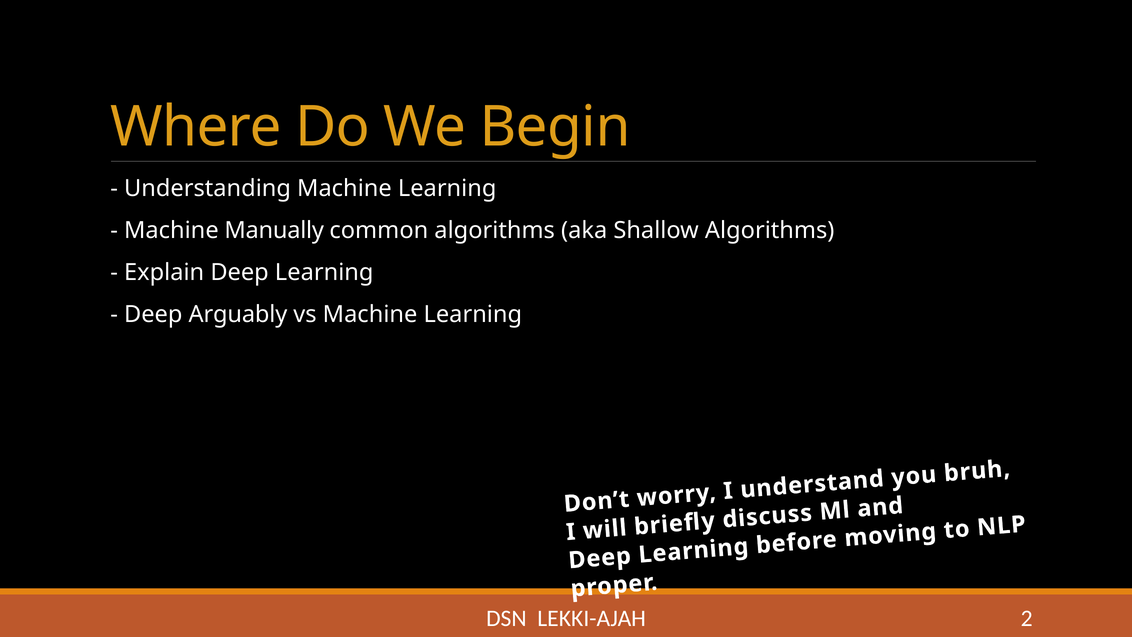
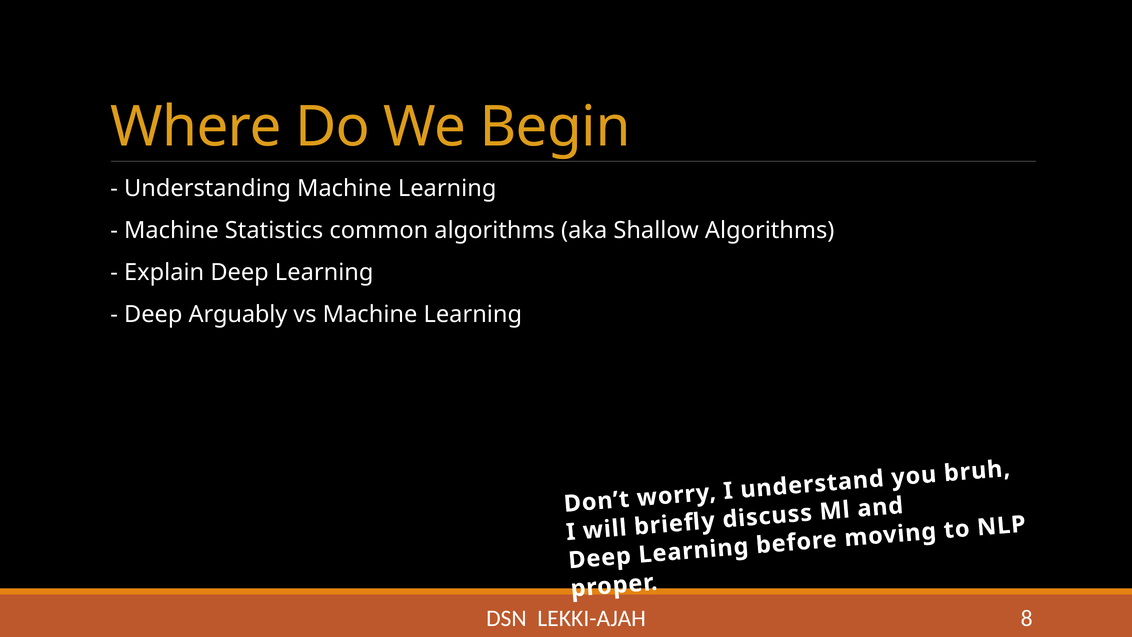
Manually: Manually -> Statistics (274, 230)
2: 2 -> 8 (1027, 618)
